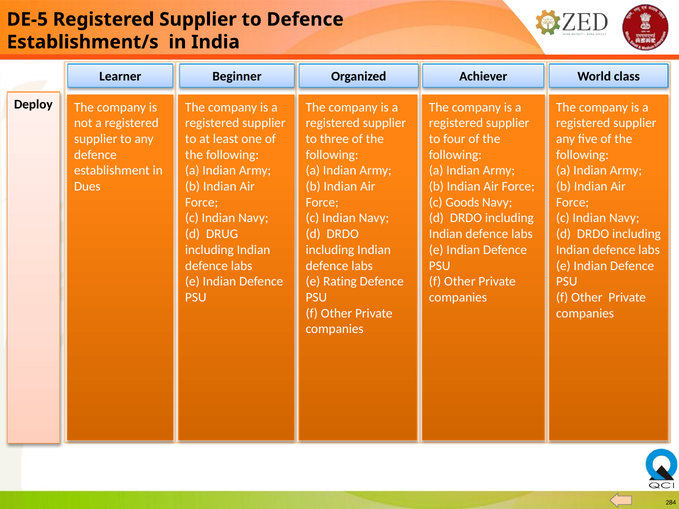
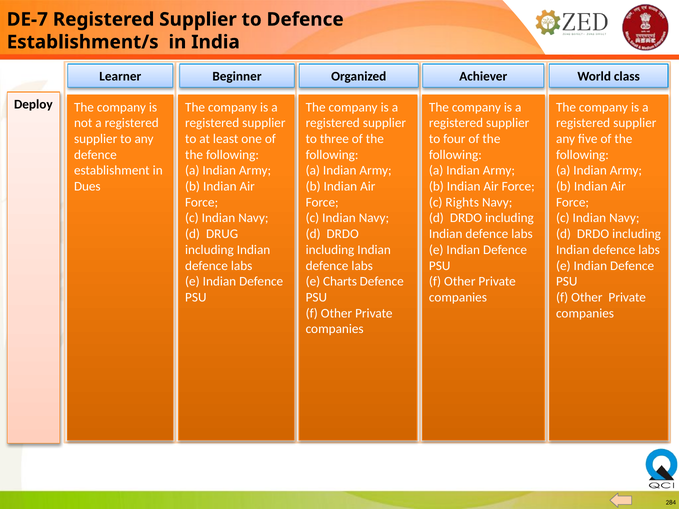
DE-5: DE-5 -> DE-7 (27, 19)
Goods: Goods -> Rights (462, 202)
Rating: Rating -> Charts (340, 282)
